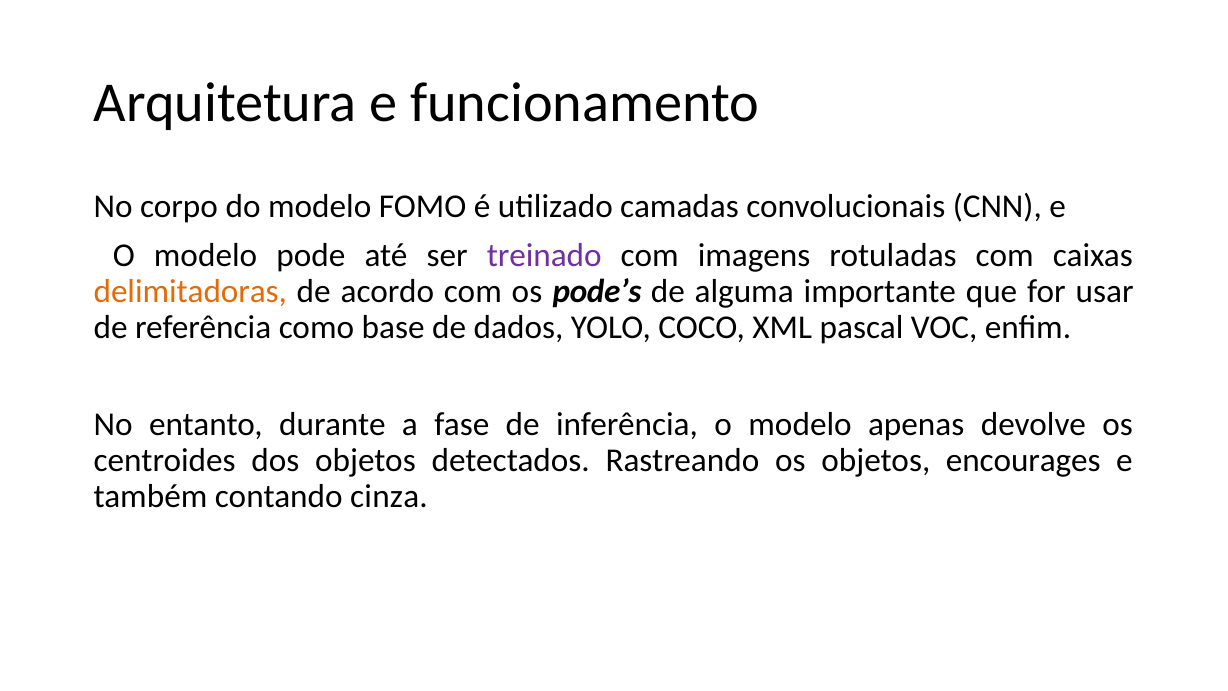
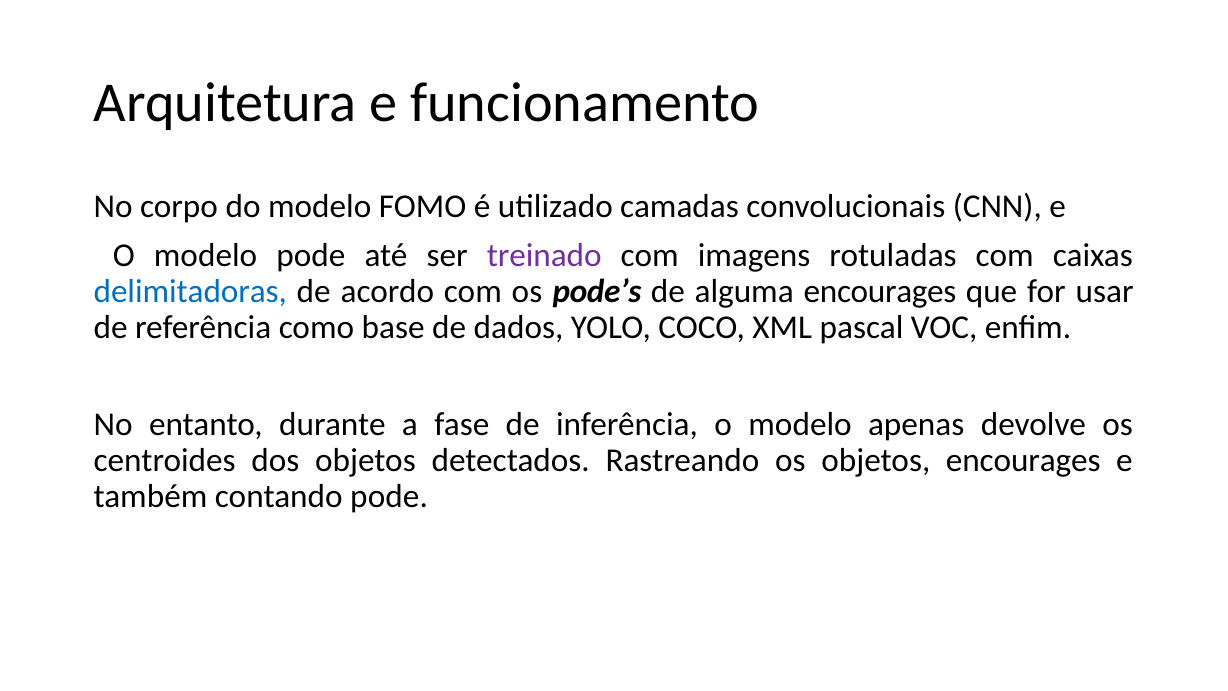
delimitadoras colour: orange -> blue (190, 291)
alguma importante: importante -> encourages (880, 291)
contando cinza: cinza -> pode (389, 497)
